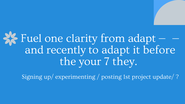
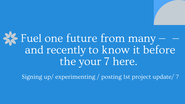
clarity: clarity -> future (82, 38)
from adapt: adapt -> many (142, 38)
to adapt: adapt -> know (116, 50)
they: they -> here (125, 61)
